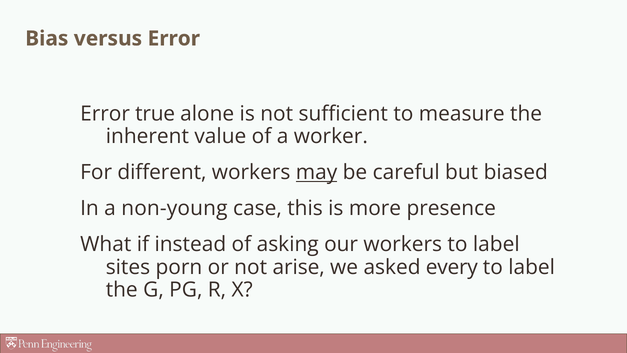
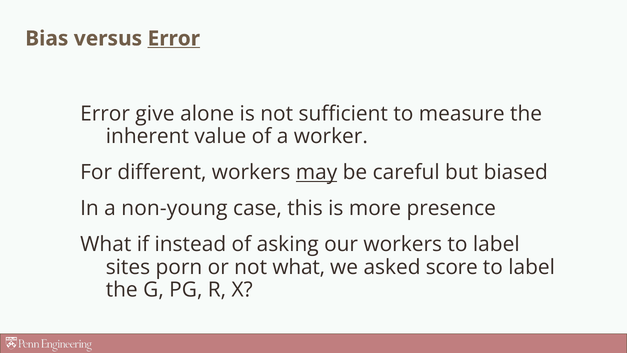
Error underline: none -> present (174, 38)
true: true -> give (155, 114)
not arise: arise -> what (299, 267)
every: every -> score (452, 267)
